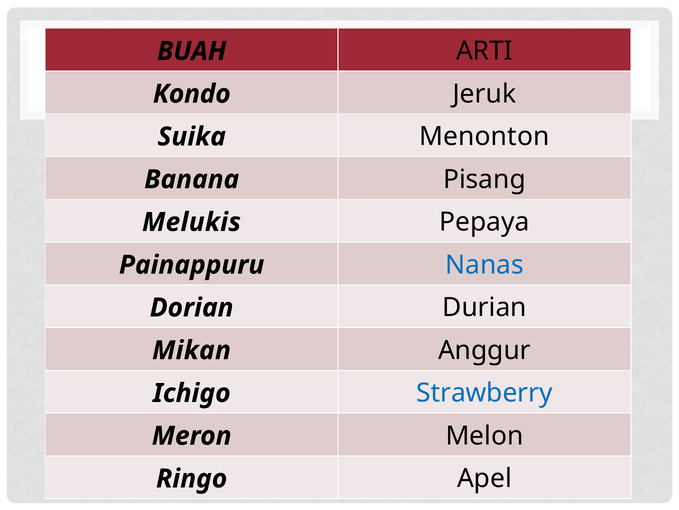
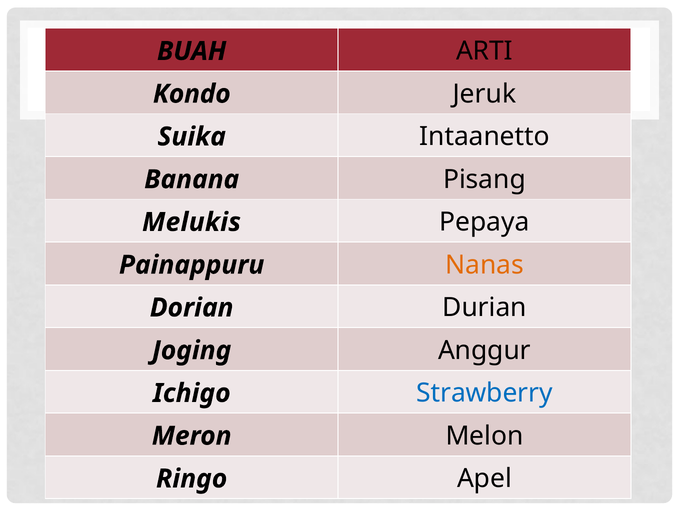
Menonton: Menonton -> Intaanetto (484, 137)
Nanas colour: blue -> orange (484, 265)
Mikan: Mikan -> Joging (192, 350)
